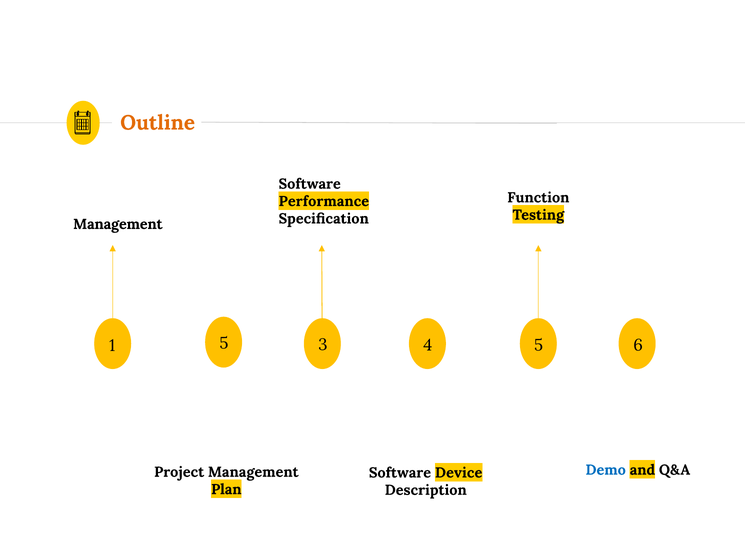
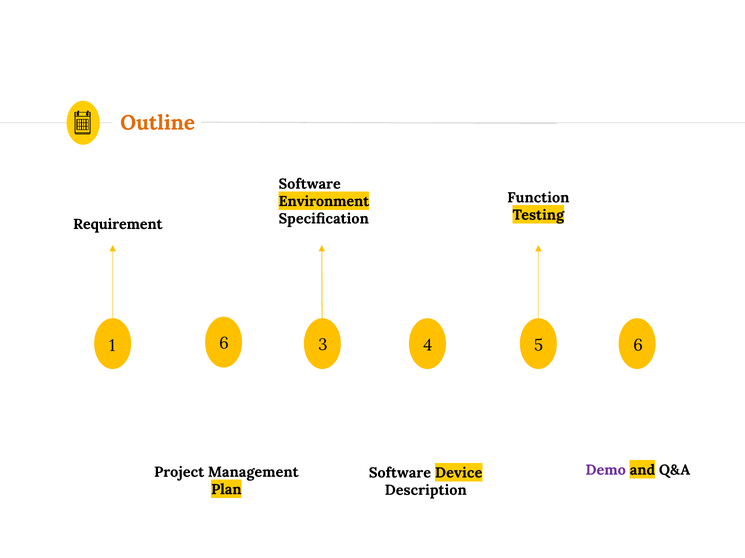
Performance: Performance -> Environment (324, 202)
Management: Management -> Requirement (118, 224)
1 5: 5 -> 6 (224, 344)
Demo colour: blue -> purple (606, 471)
